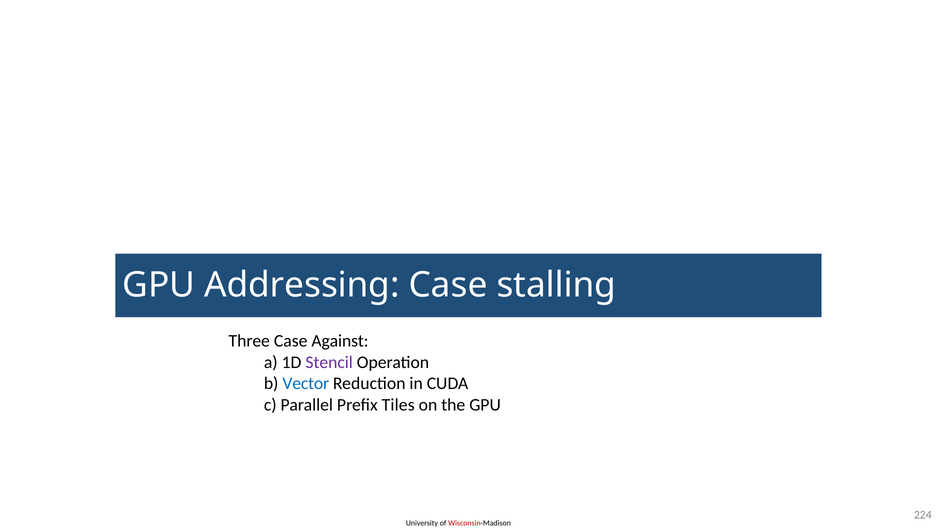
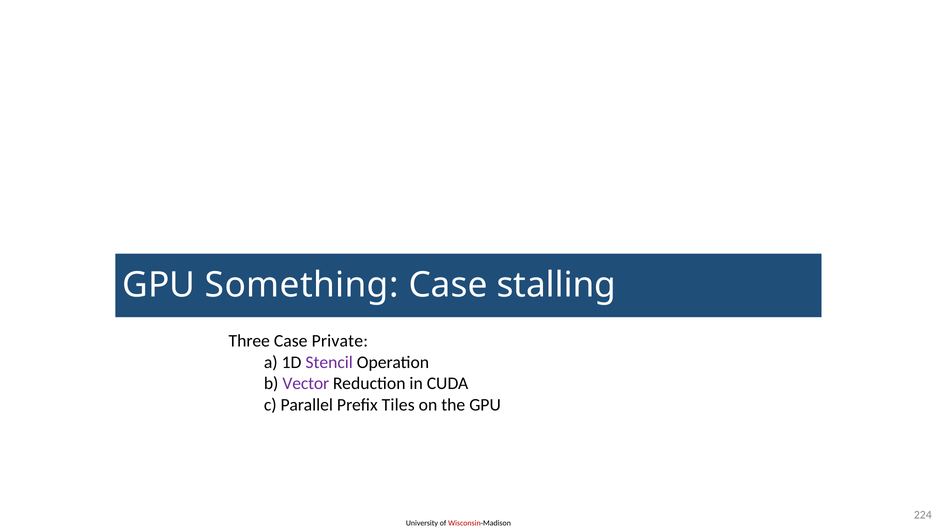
Addressing: Addressing -> Something (302, 285)
Against: Against -> Private (340, 341)
Vector colour: blue -> purple (306, 383)
